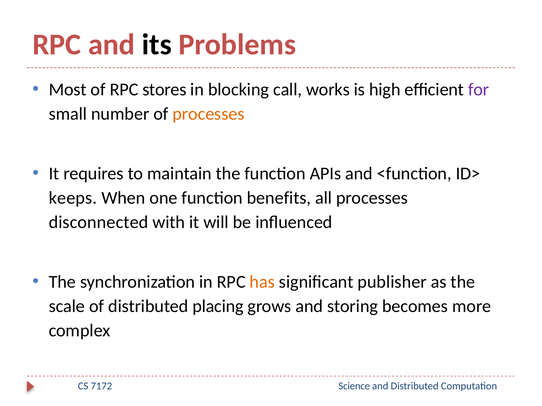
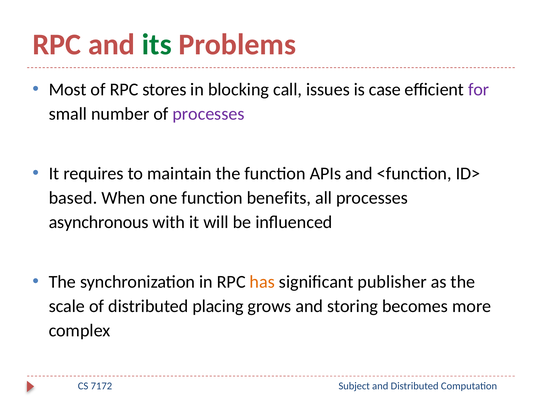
its colour: black -> green (157, 45)
works: works -> issues (328, 90)
high: high -> case (385, 90)
processes colour: orange -> purple (208, 114)
keeps: keeps -> based (73, 198)
disconnected: disconnected -> asynchronous (99, 223)
Science: Science -> Subject (354, 387)
